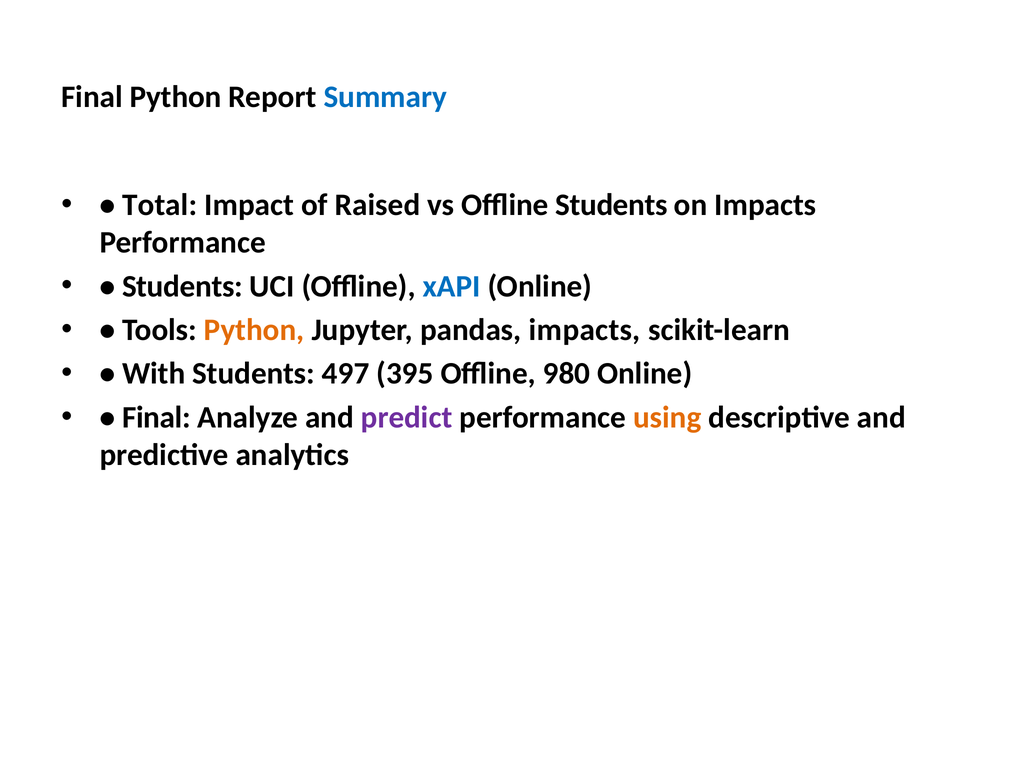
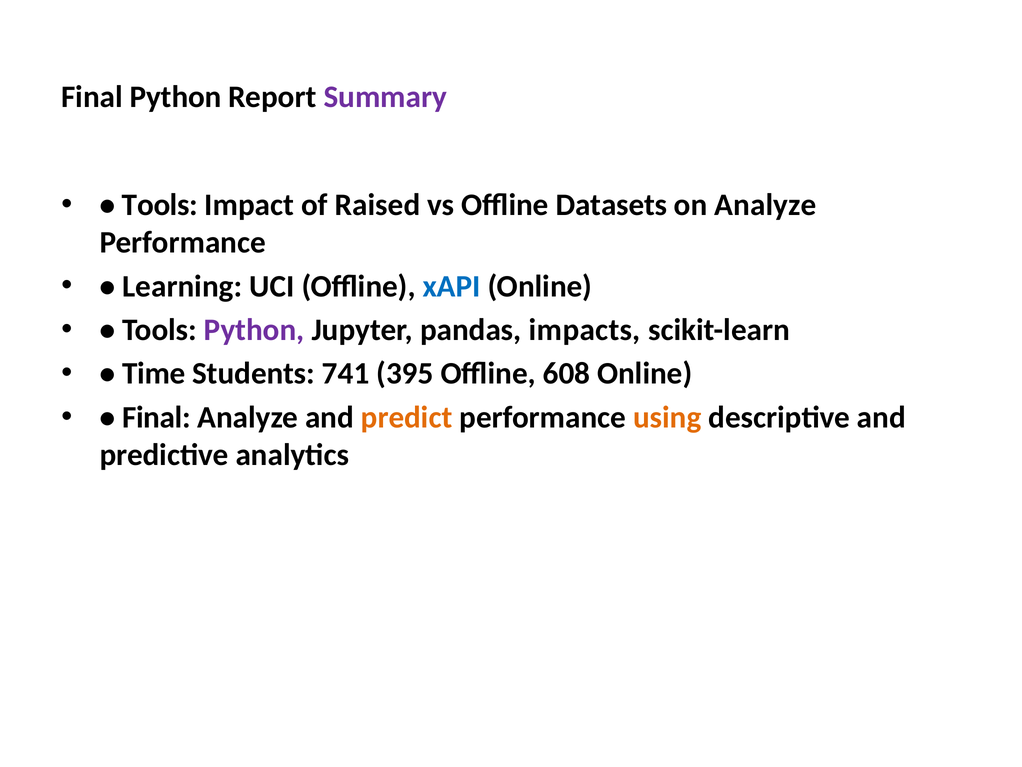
Summary colour: blue -> purple (385, 97)
Total: Total -> Tools (160, 205)
Offline Students: Students -> Datasets (611, 205)
on Impacts: Impacts -> Analyze (765, 205)
Students: Students -> Learning (182, 286)
Python colour: orange -> purple (254, 330)
With: With -> Time (154, 373)
497: 497 -> 741 (346, 373)
980: 980 -> 608 (566, 373)
predict colour: purple -> orange (407, 417)
